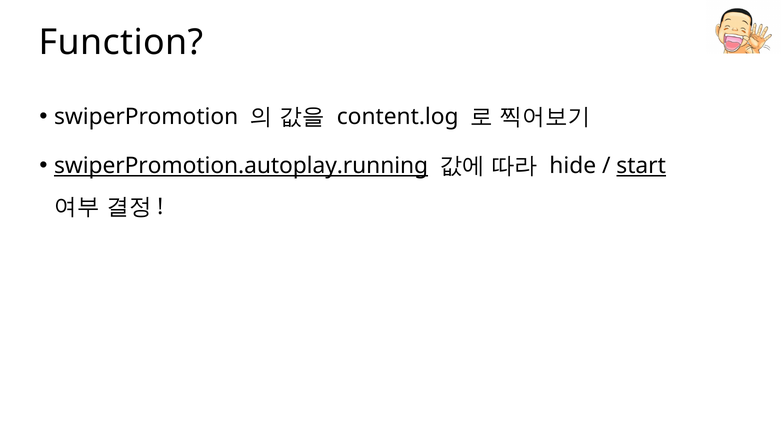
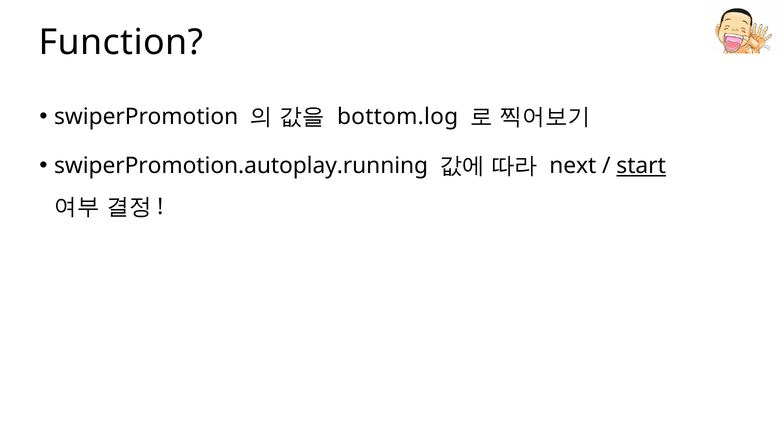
content.log: content.log -> bottom.log (398, 117)
swiperPromotion.autoplay.running underline: present -> none (241, 166)
hide: hide -> next (573, 166)
